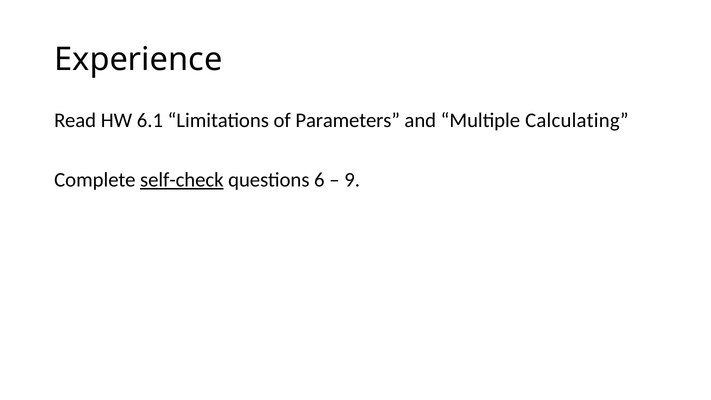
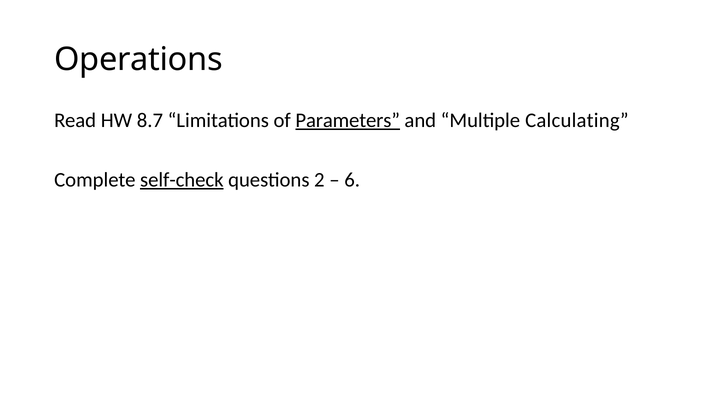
Experience: Experience -> Operations (138, 60)
6.1: 6.1 -> 8.7 (150, 120)
Parameters underline: none -> present (348, 120)
6: 6 -> 2 (319, 180)
9: 9 -> 6 (352, 180)
